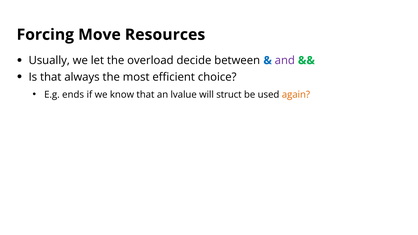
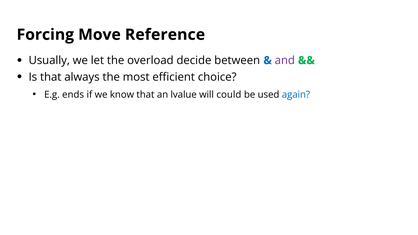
Resources: Resources -> Reference (165, 35)
struct: struct -> could (229, 95)
again colour: orange -> blue (296, 95)
